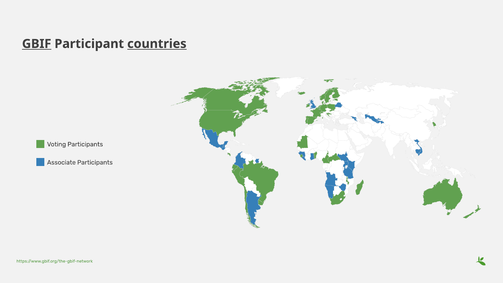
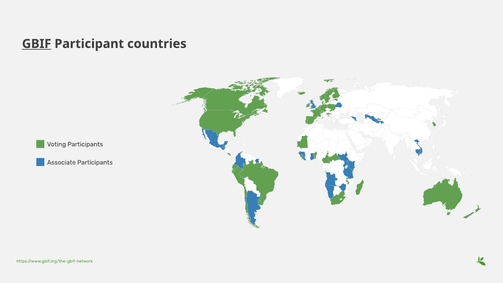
countries underline: present -> none (157, 44)
